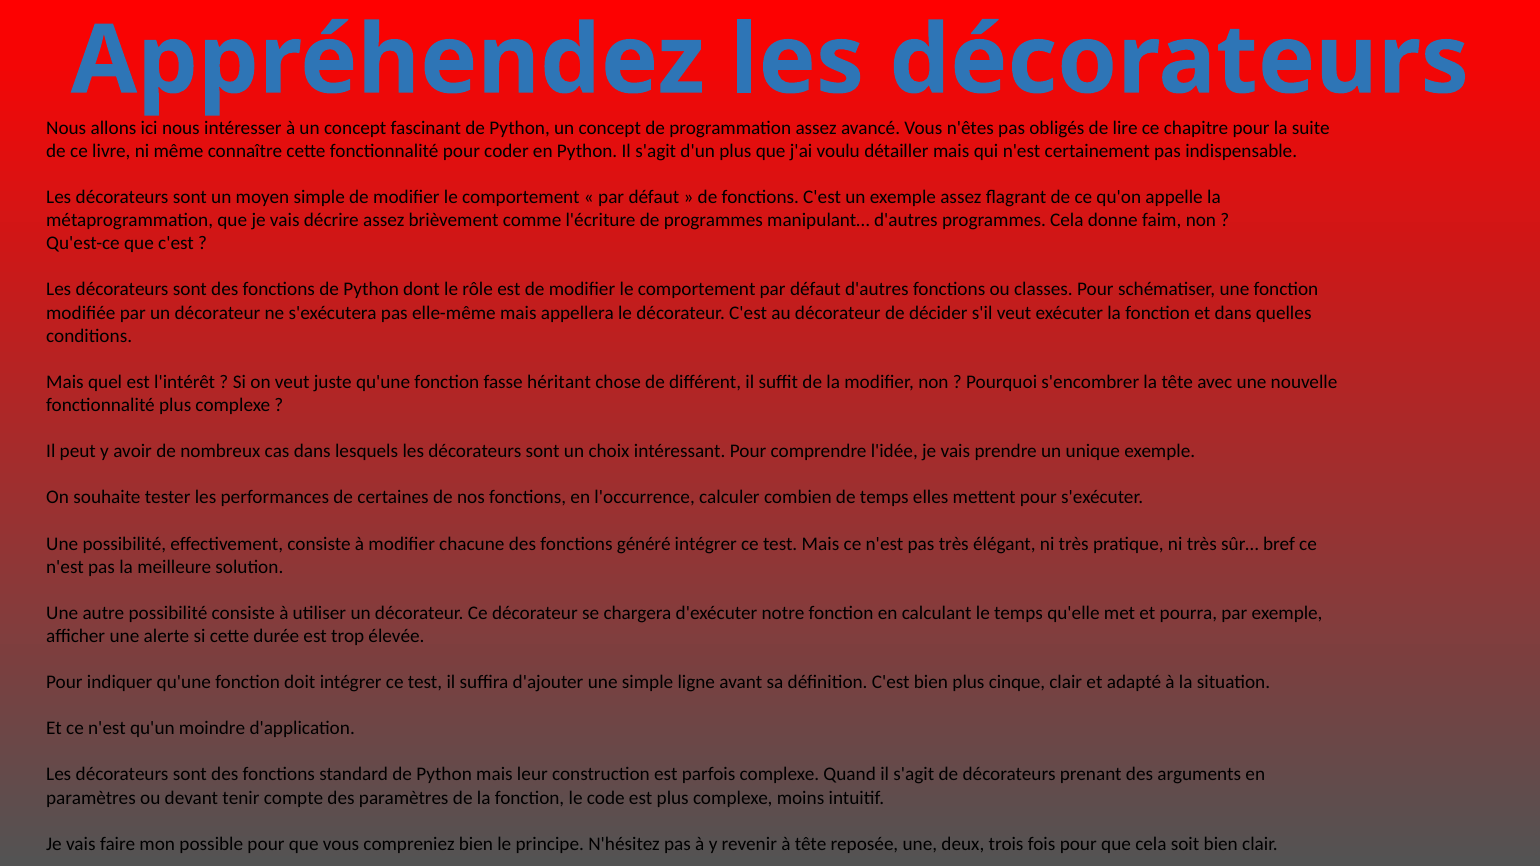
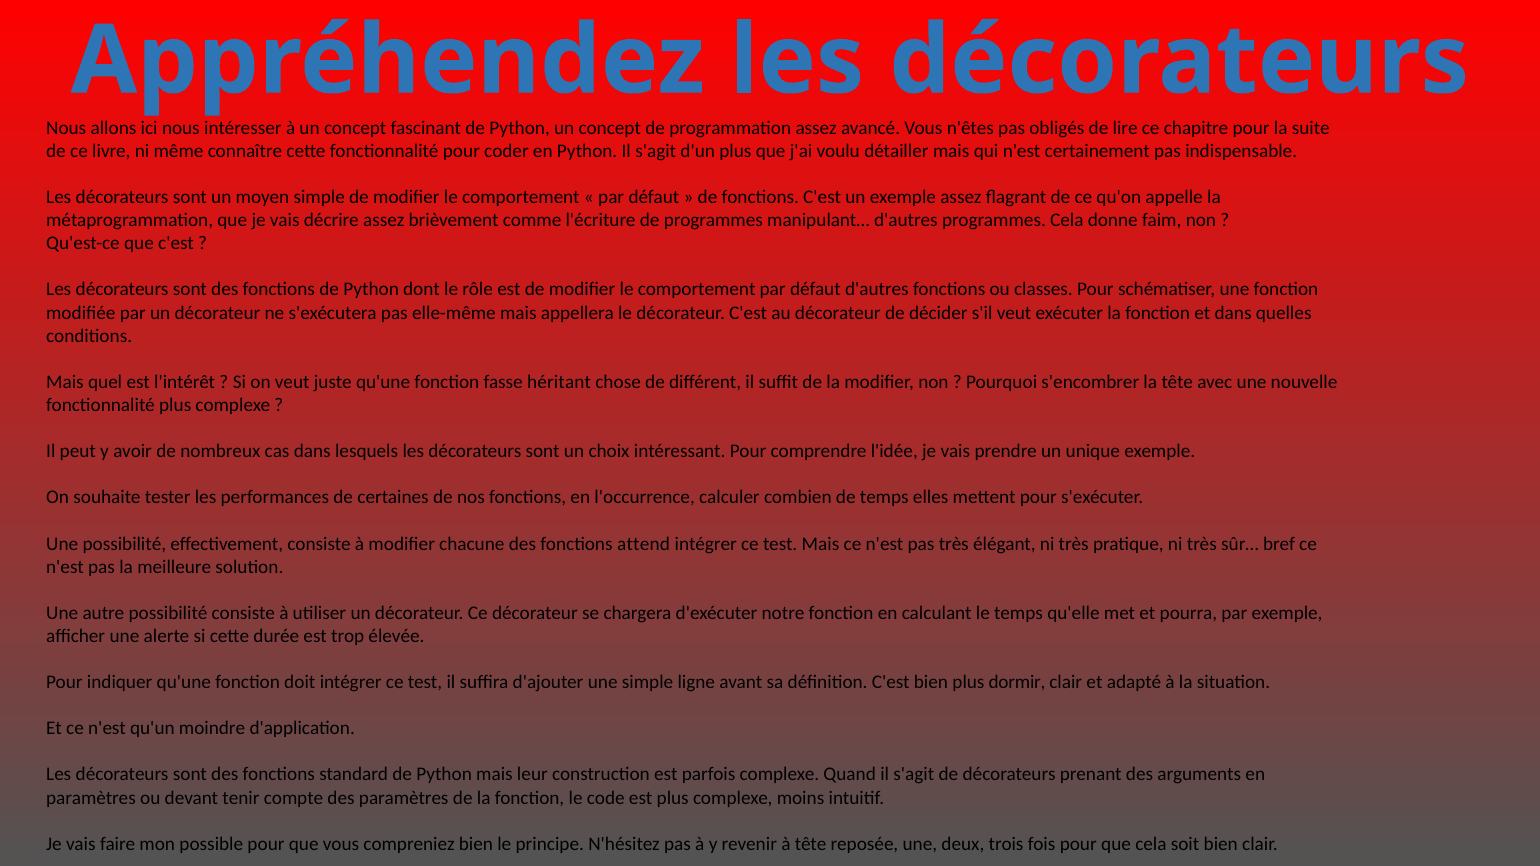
généré: généré -> attend (644, 544)
cinque: cinque -> dormir (1017, 682)
